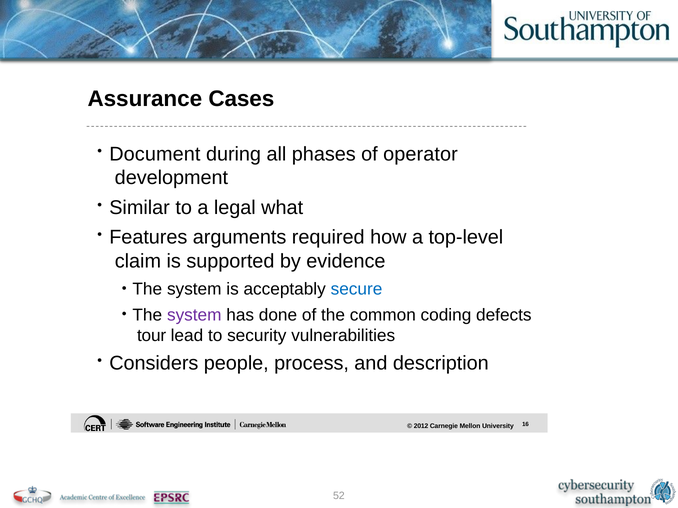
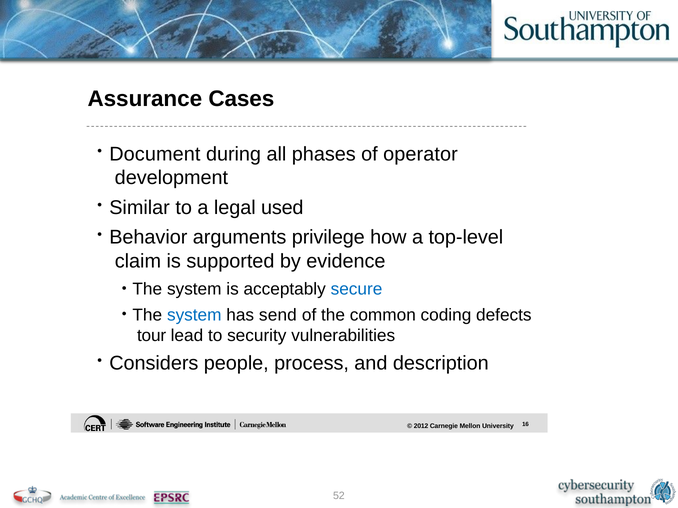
what: what -> used (282, 208)
Features: Features -> Behavior (148, 238)
required: required -> privilege (328, 238)
system colour: purple -> blue (194, 315)
done: done -> send (278, 315)
